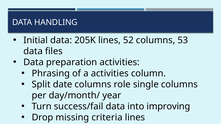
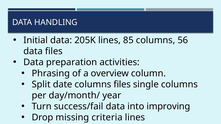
52: 52 -> 85 (128, 40)
53: 53 -> 56 (183, 40)
a activities: activities -> overview (110, 74)
columns role: role -> files (122, 85)
